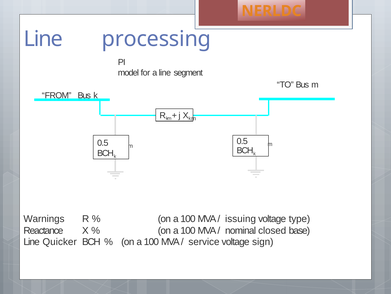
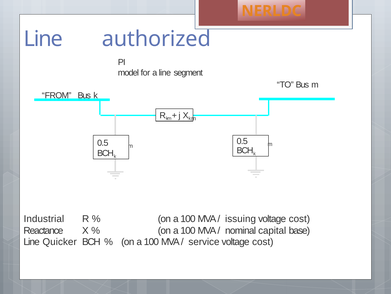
processing: processing -> authorized (156, 39)
Warnings: Warnings -> Industrial (44, 218)
type: type -> cost (299, 218)
closed: closed -> capital (272, 230)
sign: sign -> cost (263, 241)
